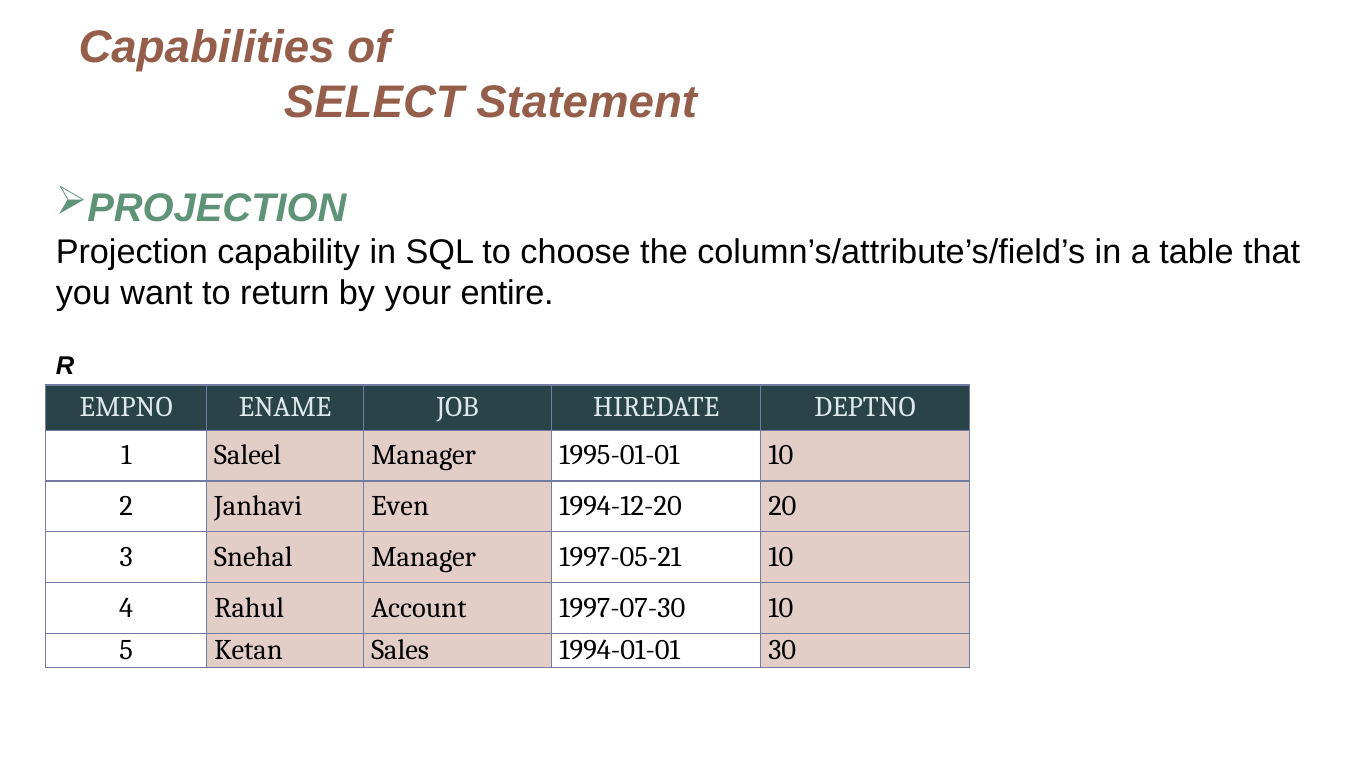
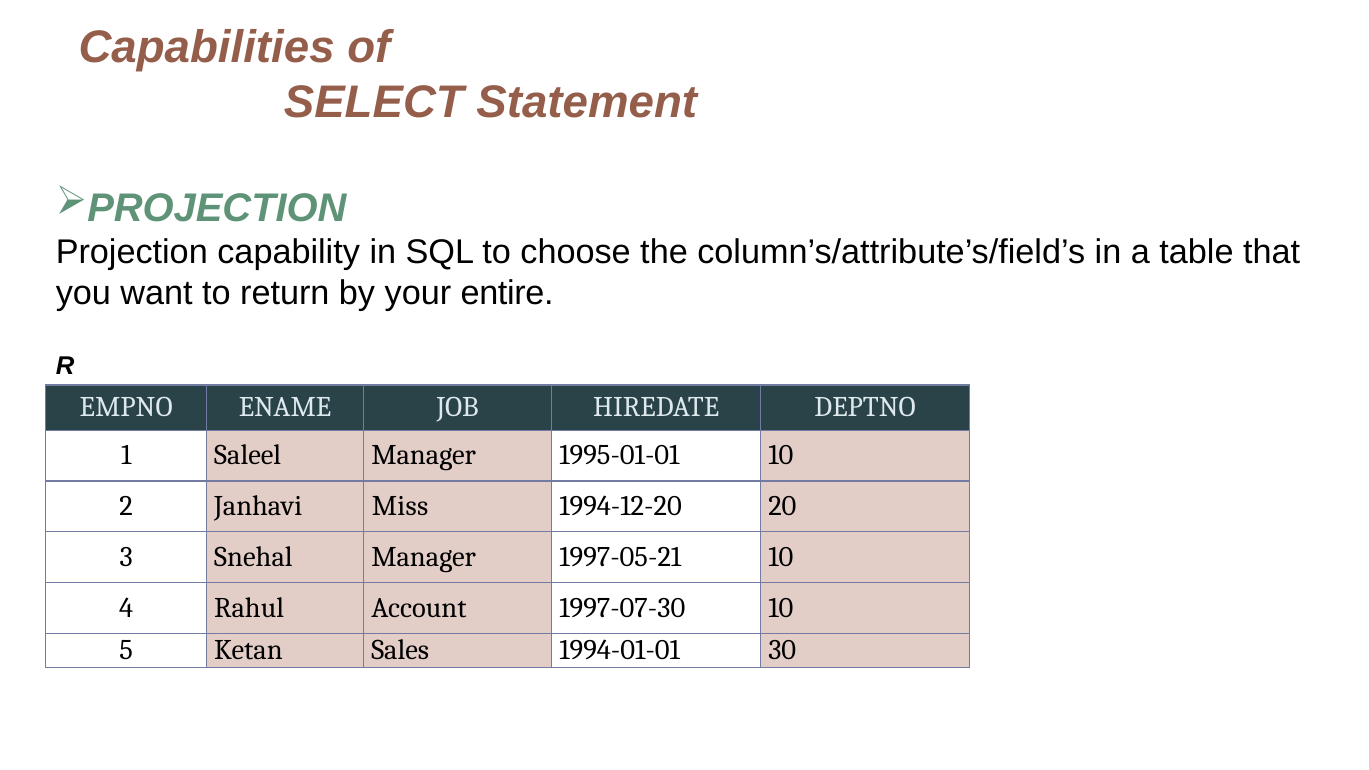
Even: Even -> Miss (400, 506)
